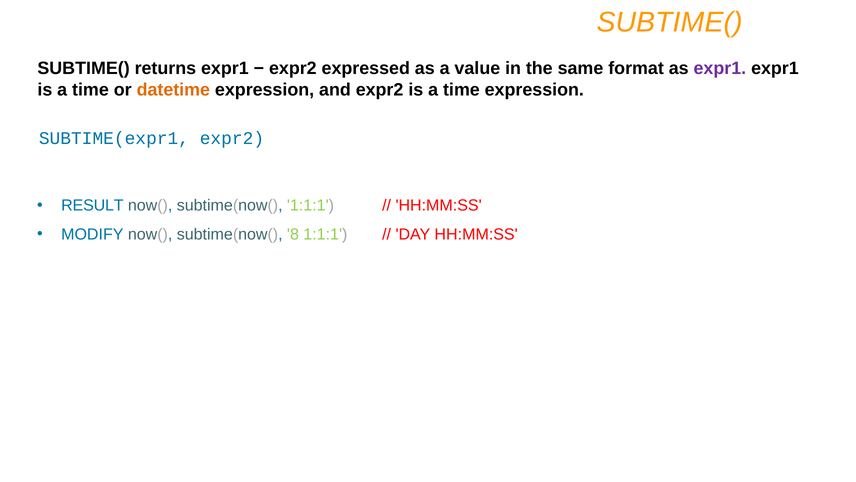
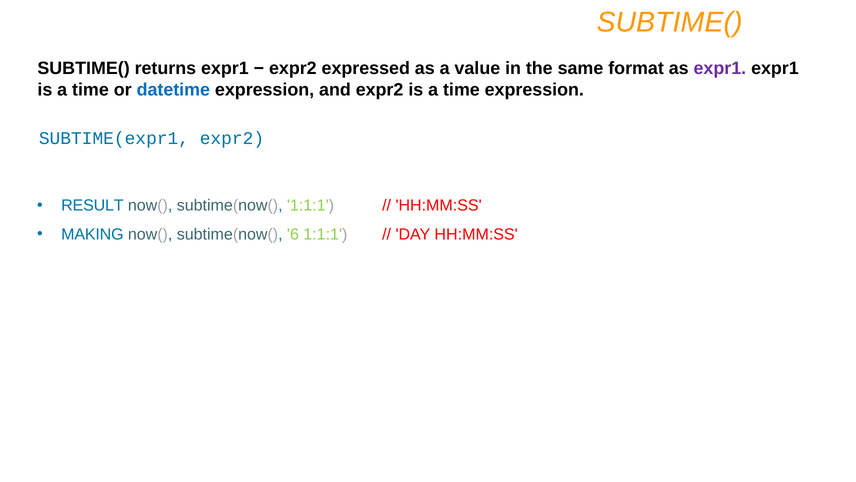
datetime colour: orange -> blue (173, 90)
MODIFY: MODIFY -> MAKING (92, 234)
8: 8 -> 6 (293, 234)
